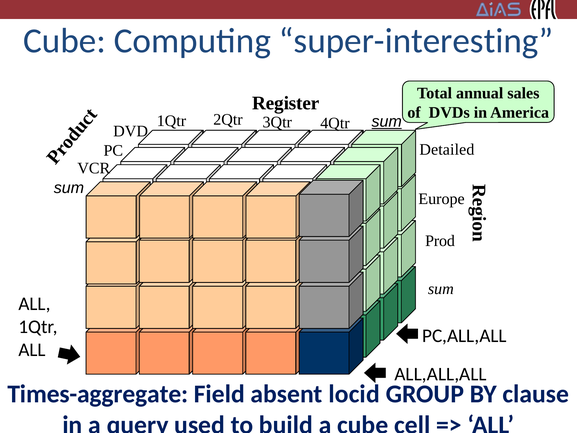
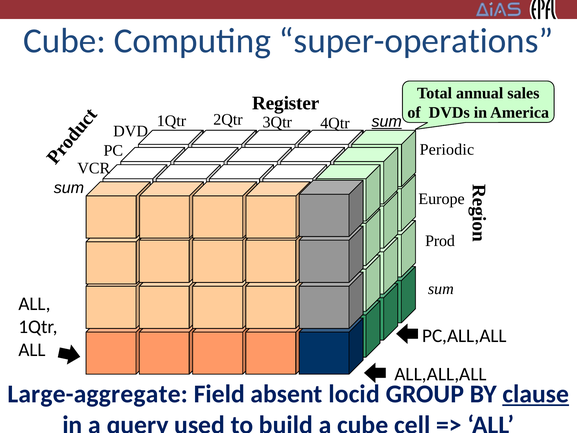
super-interesting: super-interesting -> super-operations (416, 41)
Detailed: Detailed -> Periodic (447, 149)
Times-aggregate: Times-aggregate -> Large-aggregate (98, 394)
clause underline: none -> present (536, 394)
